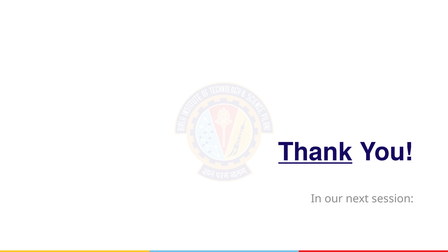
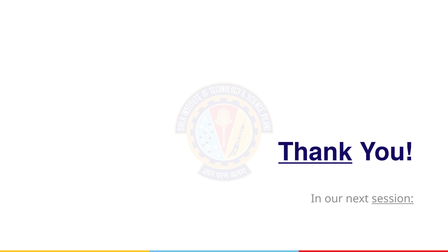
session underline: none -> present (393, 199)
